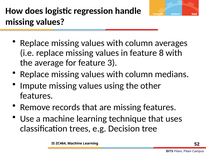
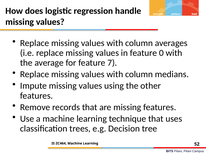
8: 8 -> 0 (161, 53)
3: 3 -> 7 (112, 63)
